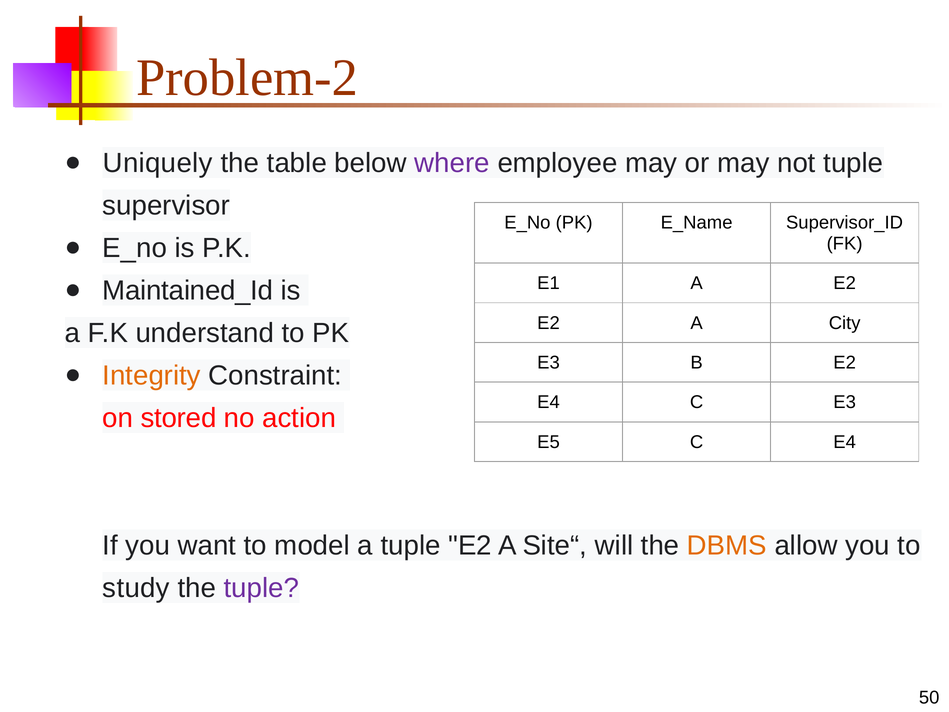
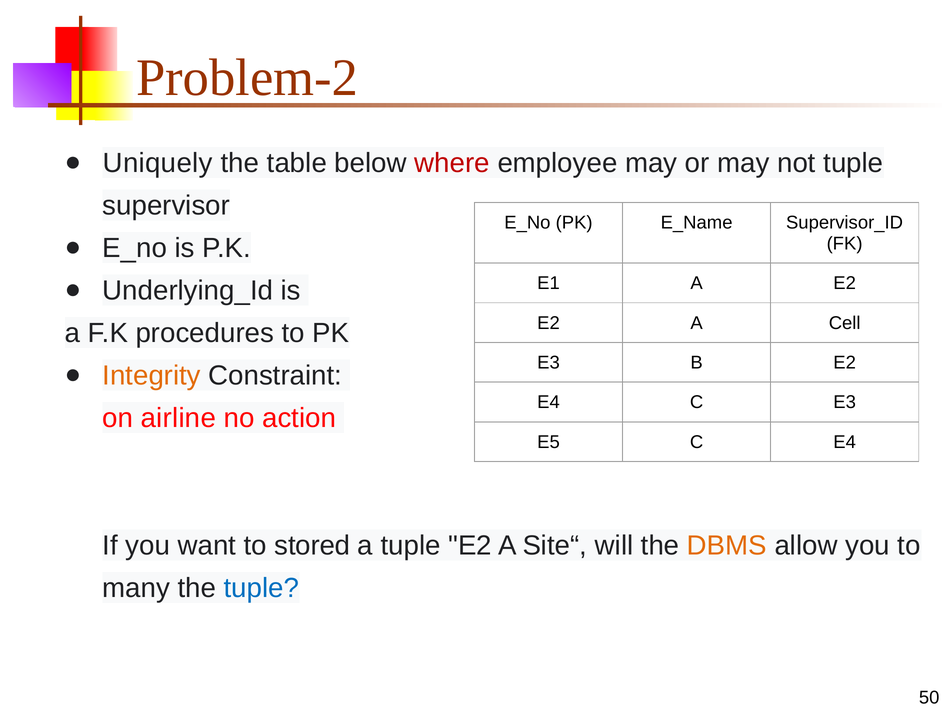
where colour: purple -> red (452, 163)
Maintained_Id: Maintained_Id -> Underlying_Id (188, 290)
City: City -> Cell (845, 323)
understand: understand -> procedures (205, 333)
stored: stored -> airline (178, 418)
model: model -> stored (312, 545)
study: study -> many (136, 588)
tuple colour: purple -> blue (261, 588)
